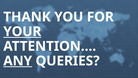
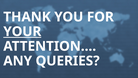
ANY underline: present -> none (18, 61)
